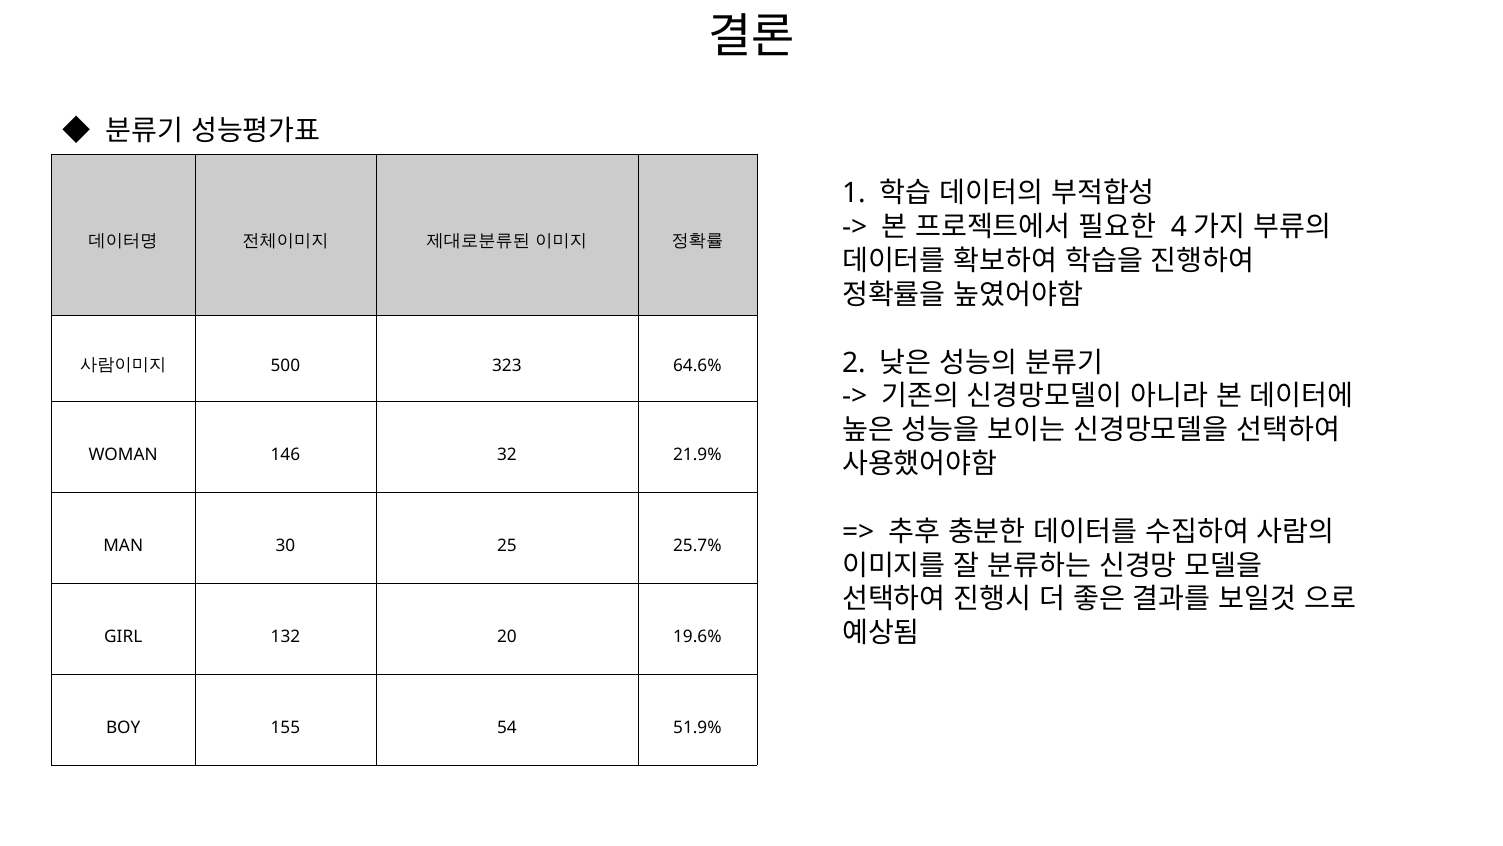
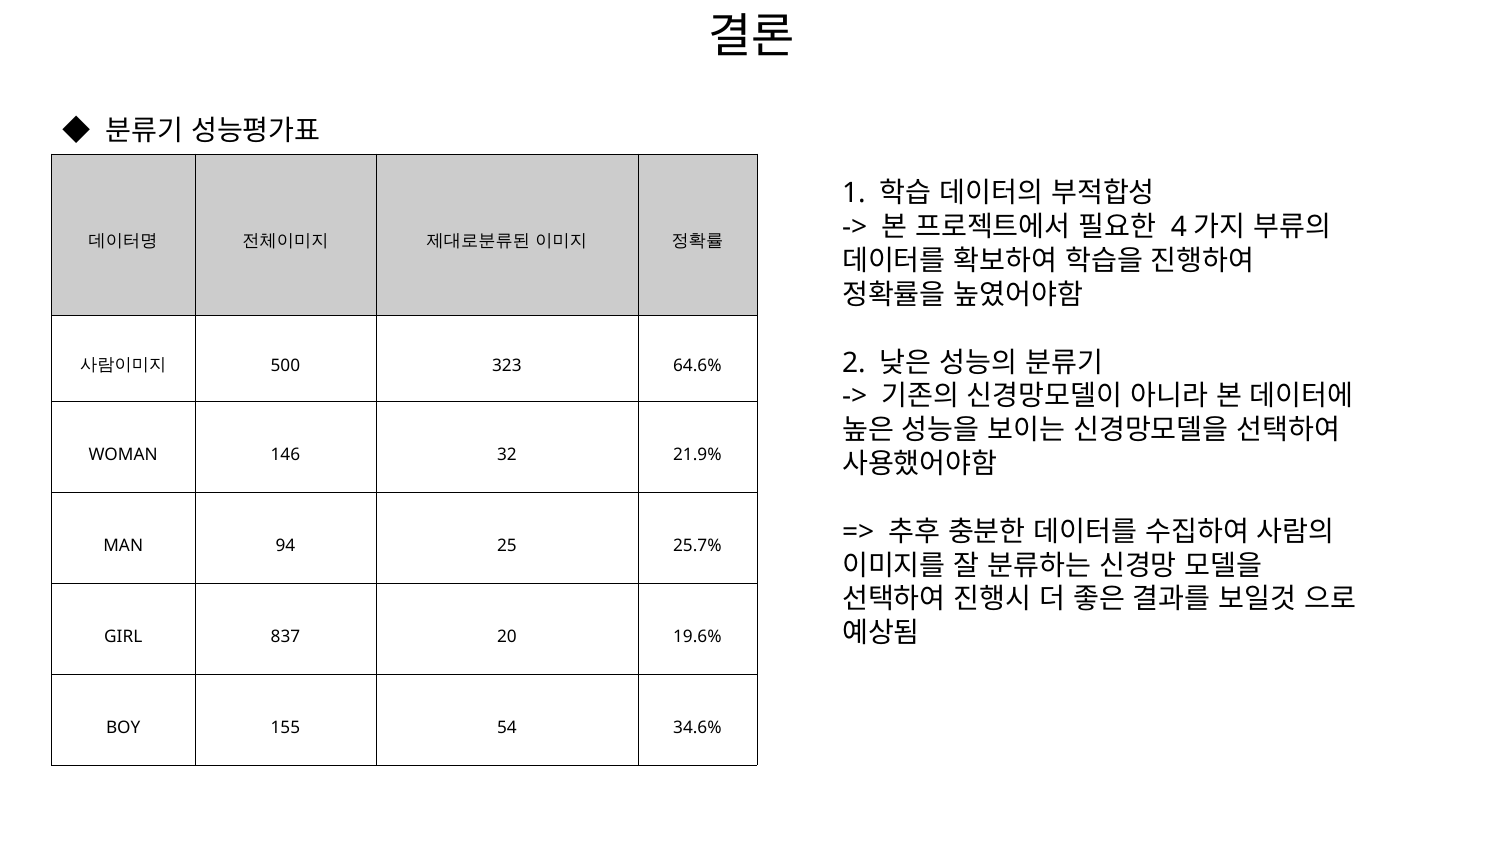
30: 30 -> 94 (285, 545)
132: 132 -> 837 (285, 636)
51.9%: 51.9% -> 34.6% (697, 727)
